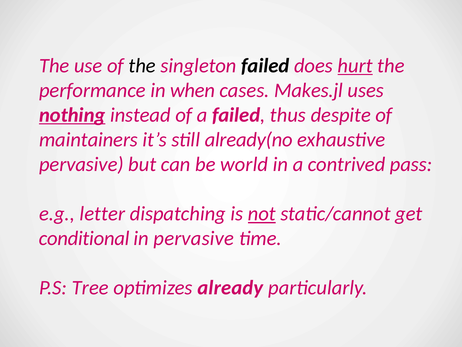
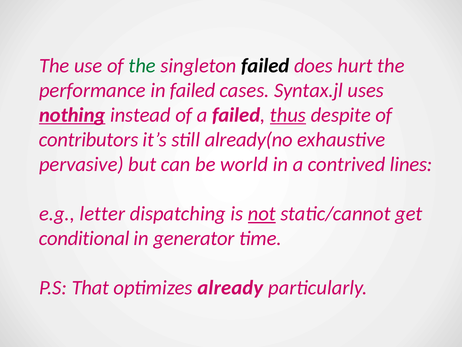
the colour: black -> green (142, 66)
hurt underline: present -> none (355, 66)
in when: when -> failed (193, 90)
Makes.jl: Makes.jl -> Syntax.jl (309, 90)
thus underline: none -> present (288, 115)
maintainers: maintainers -> contributors (89, 139)
pass: pass -> lines (411, 164)
in pervasive: pervasive -> generator (194, 238)
Tree: Tree -> That (90, 287)
